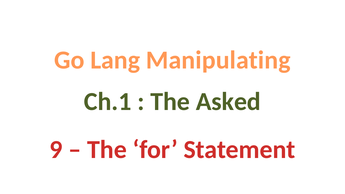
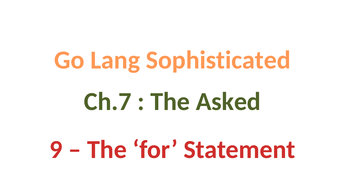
Manipulating: Manipulating -> Sophisticated (218, 60)
Ch.1: Ch.1 -> Ch.7 (108, 102)
